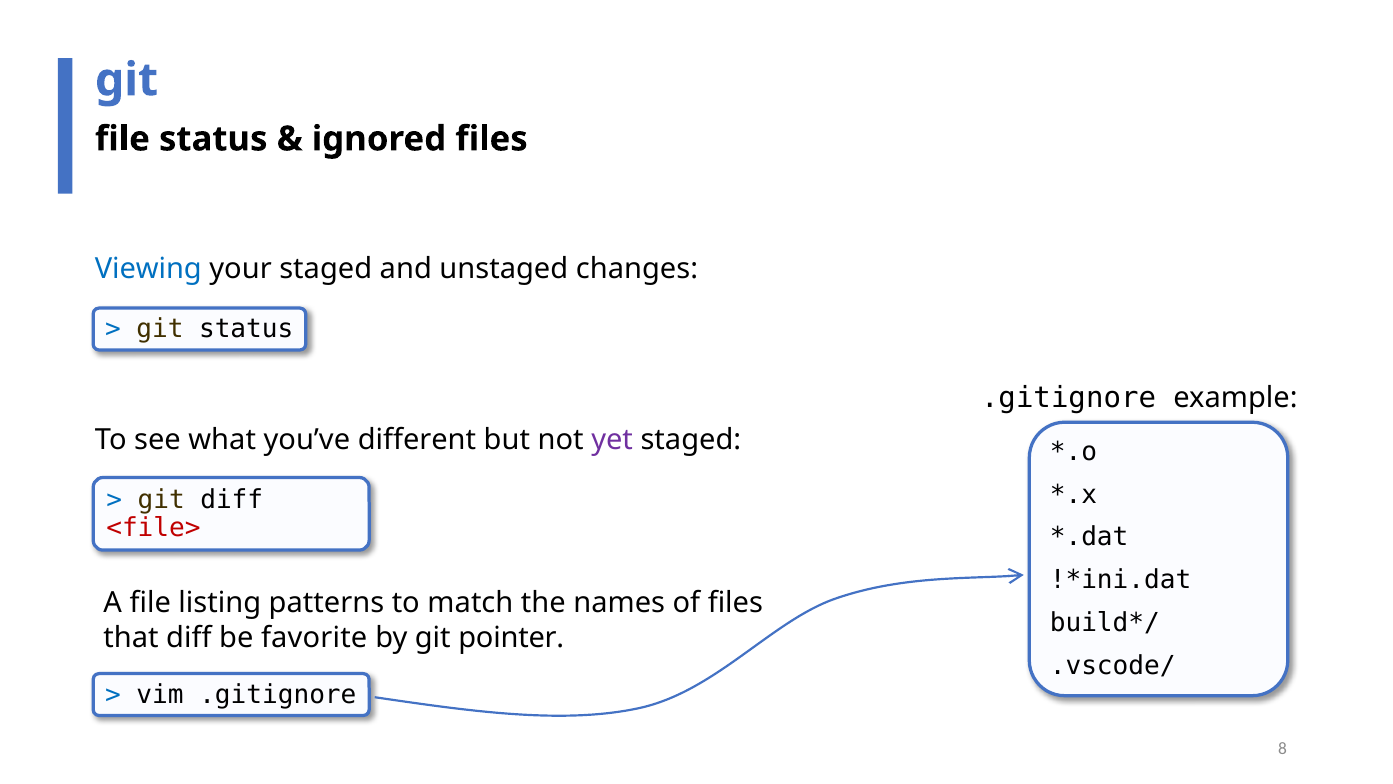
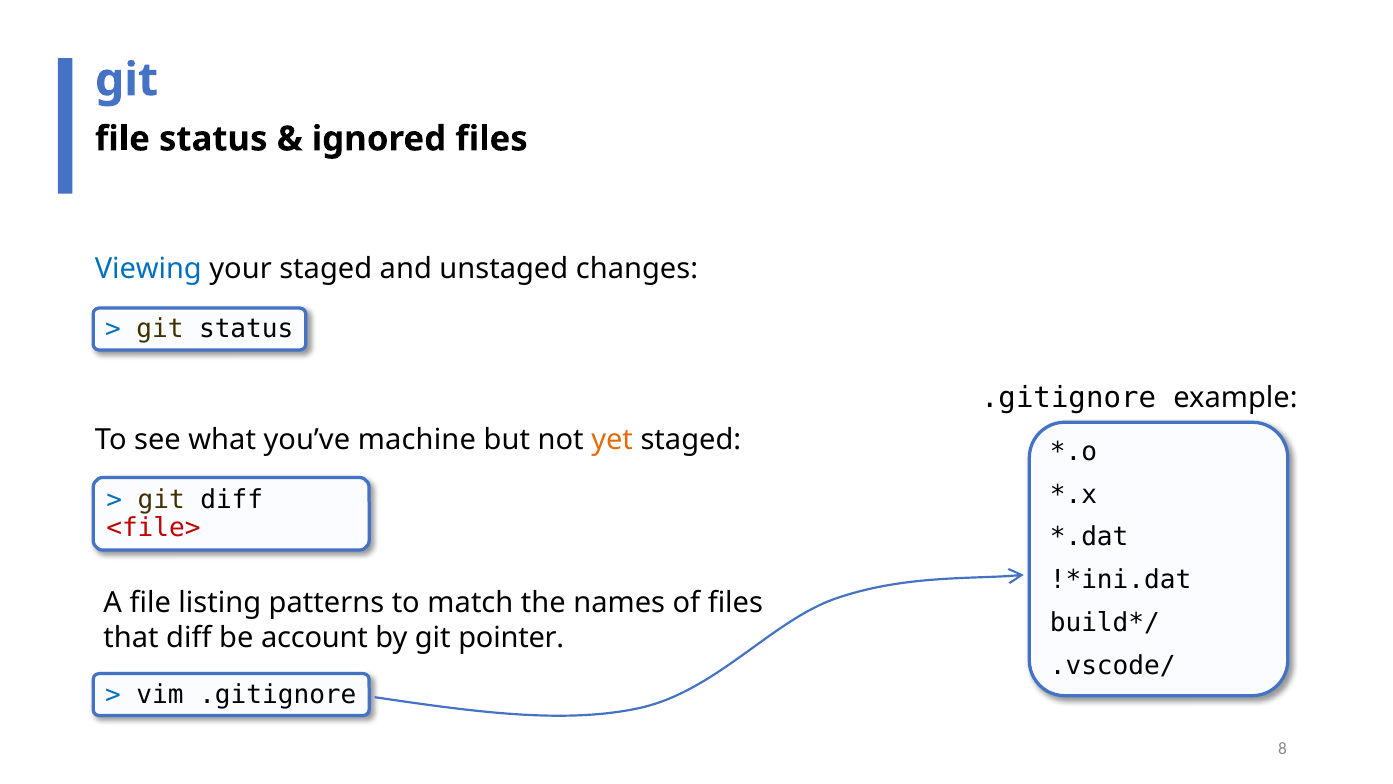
different: different -> machine (417, 439)
yet colour: purple -> orange (612, 439)
favorite: favorite -> account (314, 637)
